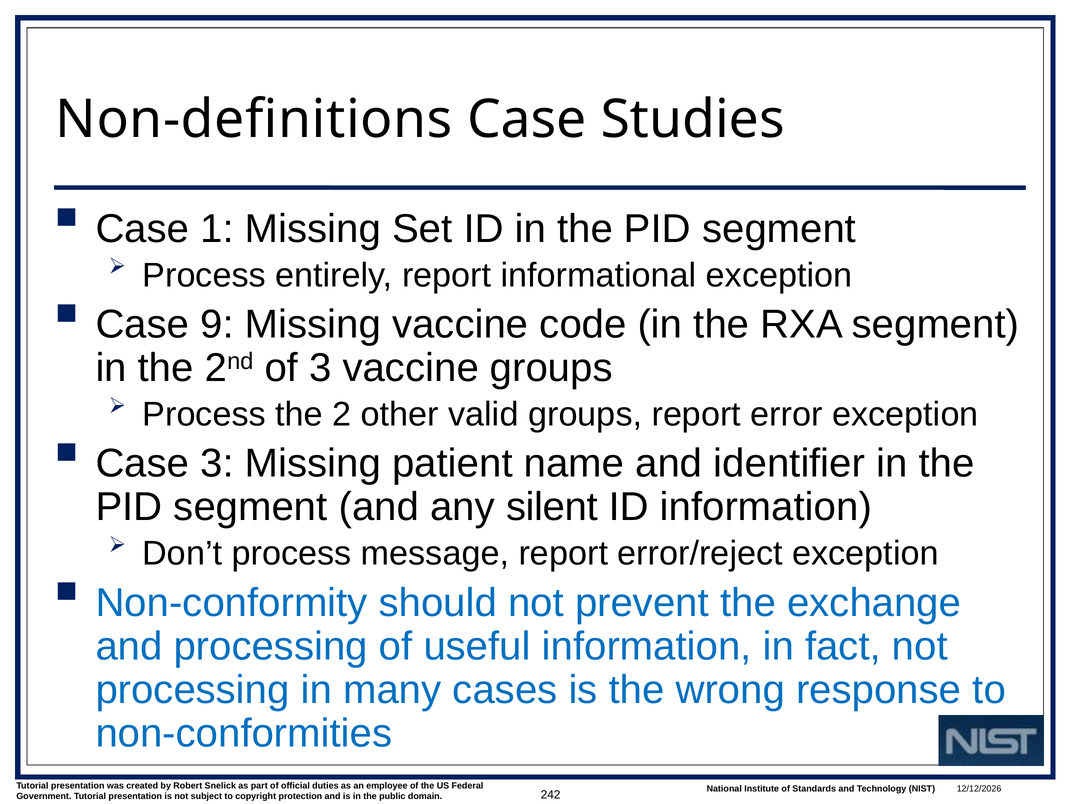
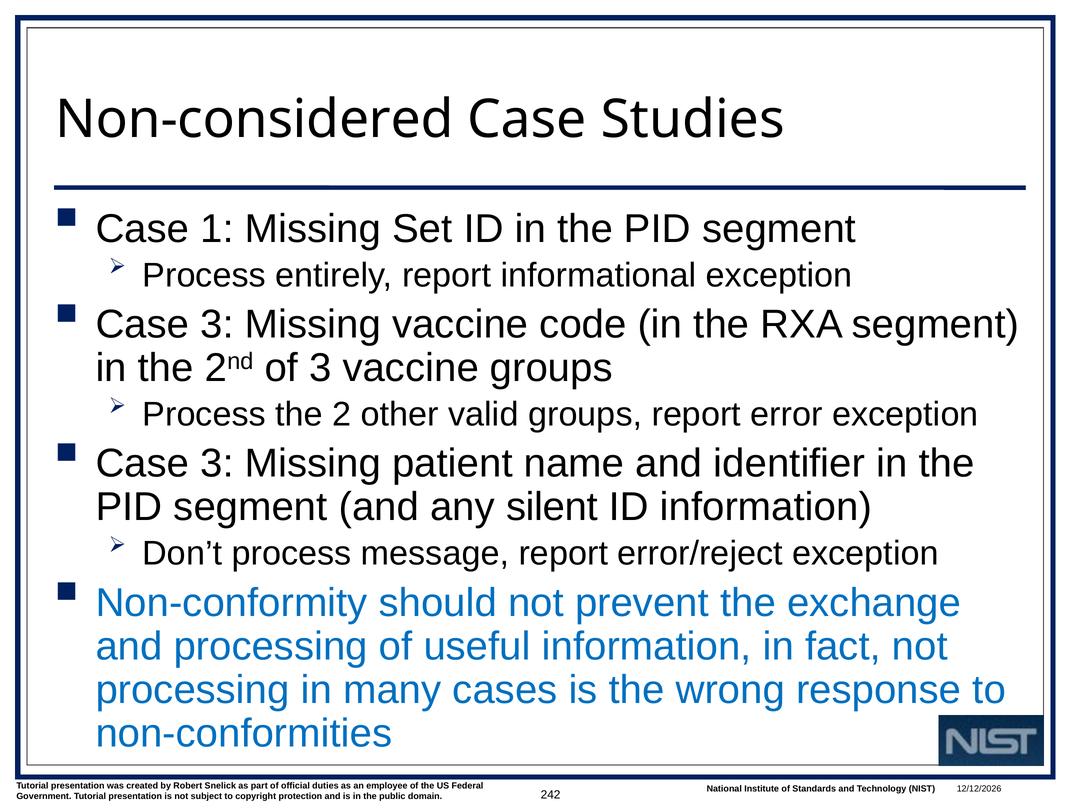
Non-definitions: Non-definitions -> Non-considered (254, 119)
9: 9 -> 3 (217, 324)
